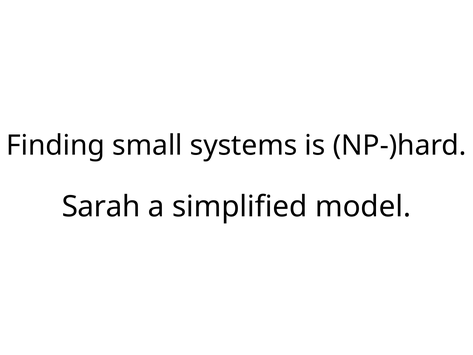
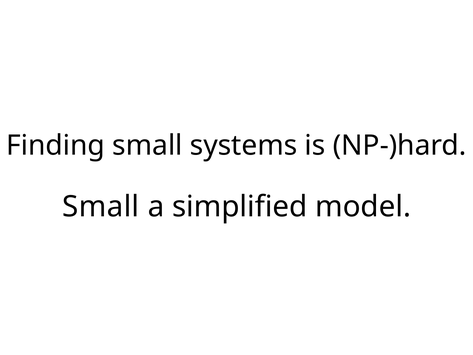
Sarah: Sarah -> Small (101, 207)
